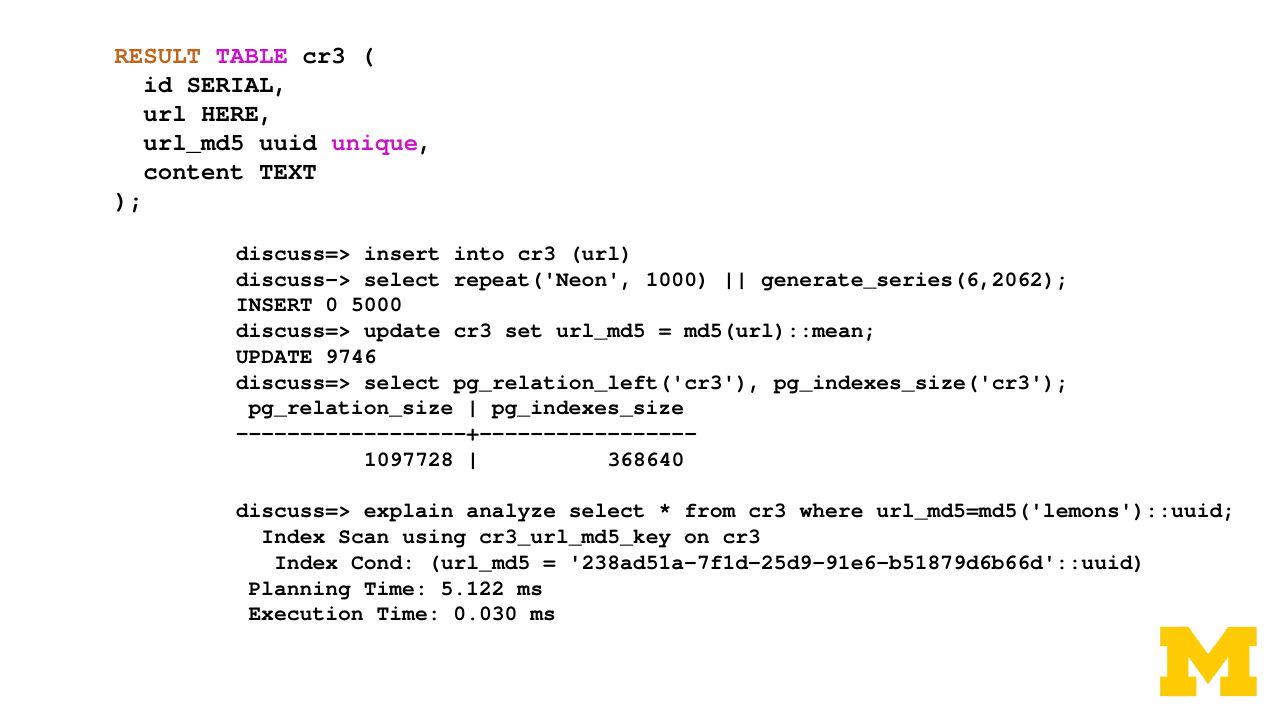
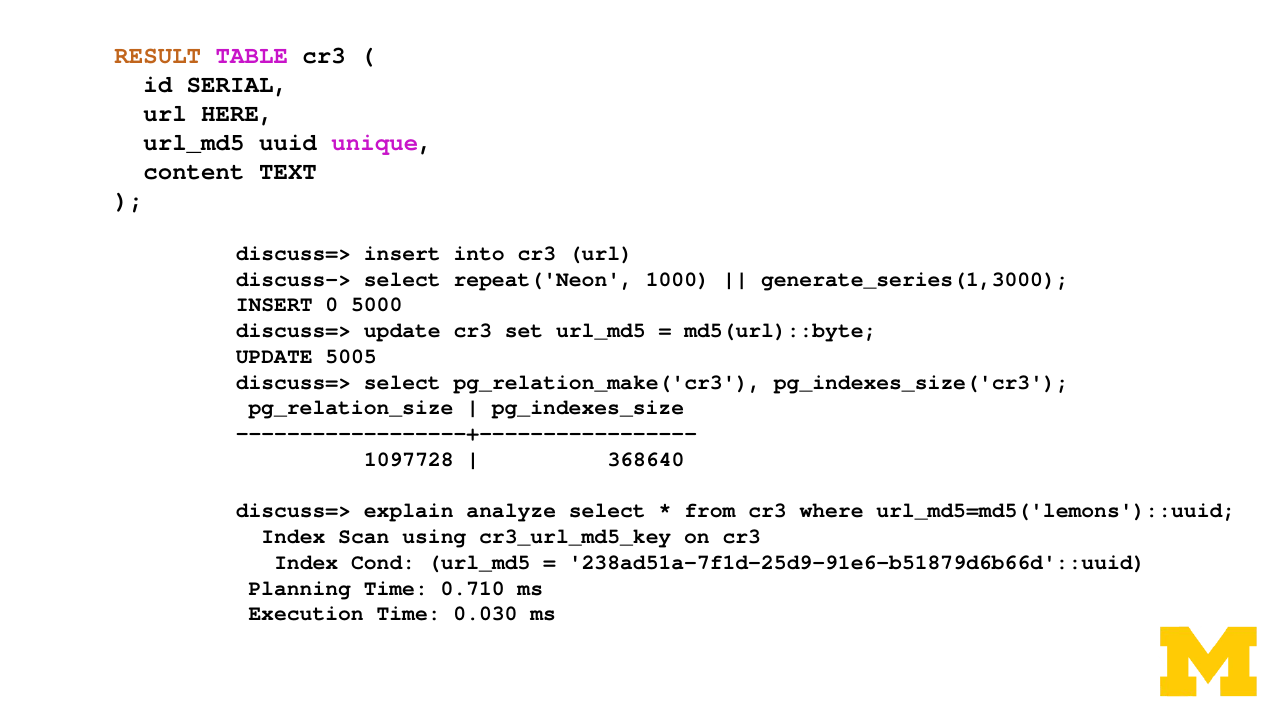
generate_series(6,2062: generate_series(6,2062 -> generate_series(1,3000 (915, 279)
md5(url)::mean: md5(url)::mean -> md5(url)::byte (780, 330)
9746: 9746 -> 5005 (351, 356)
pg_relation_left('cr3: pg_relation_left('cr3 -> pg_relation_make('cr3 (607, 382)
5.122: 5.122 -> 0.710 (473, 587)
